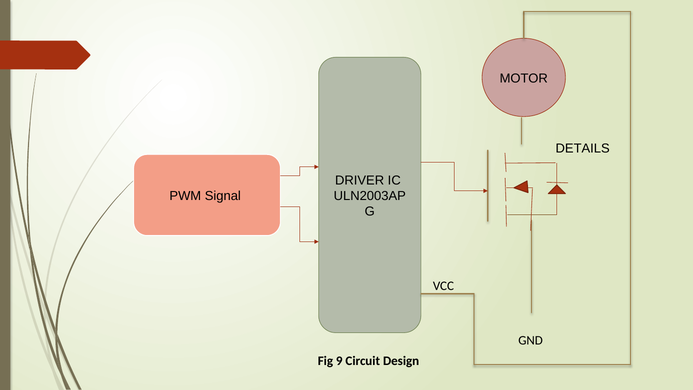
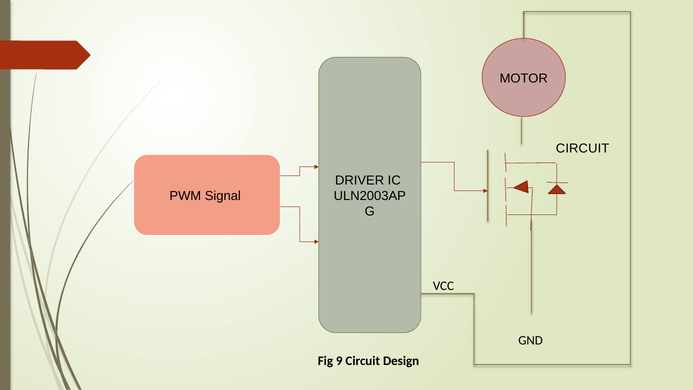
DETAILS: DETAILS -> CIRCUIT (583, 148)
